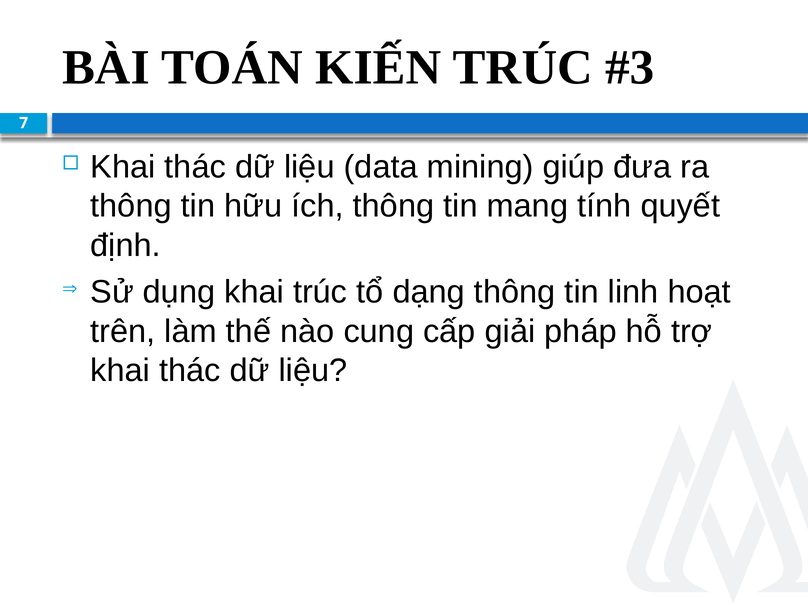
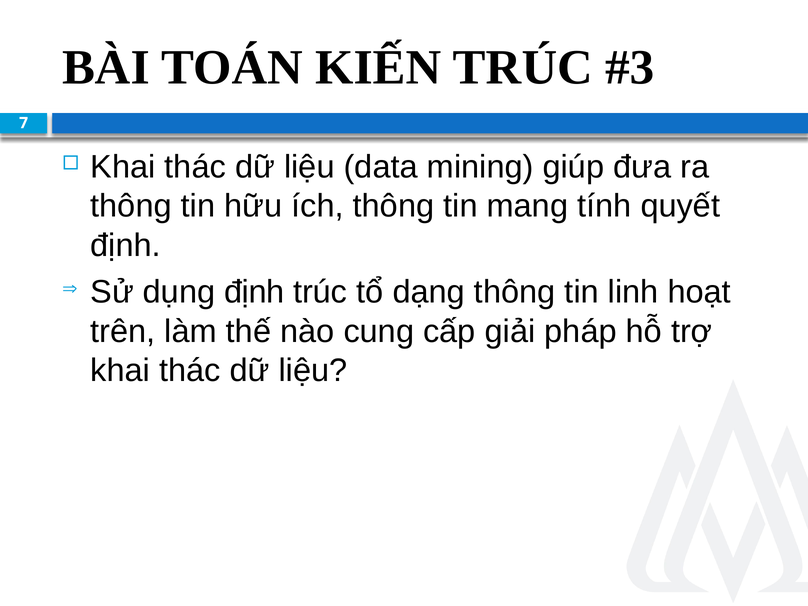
dụng khai: khai -> định (254, 292)
